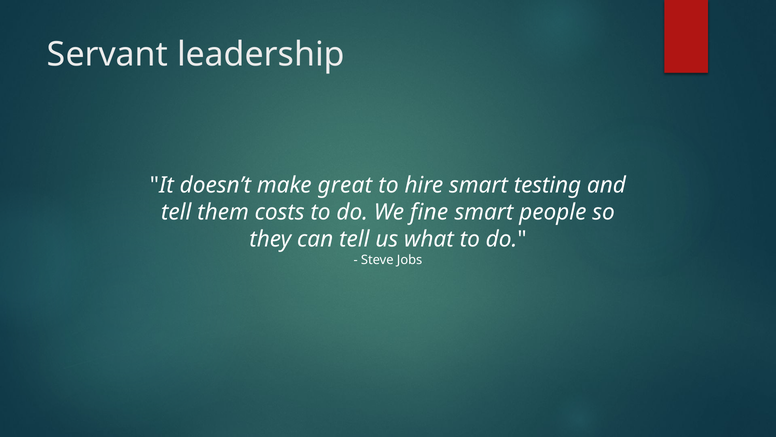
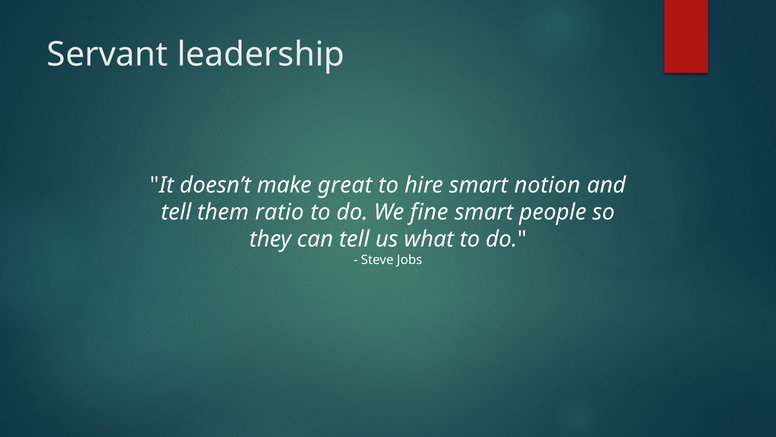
testing: testing -> notion (547, 185)
costs: costs -> ratio (280, 212)
